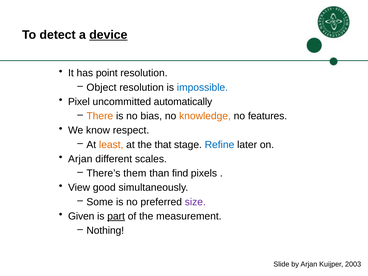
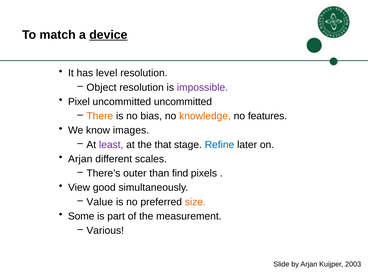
detect: detect -> match (58, 35)
point: point -> level (107, 73)
impossible colour: blue -> purple (202, 87)
uncommitted automatically: automatically -> uncommitted (183, 102)
respect: respect -> images (131, 130)
least colour: orange -> purple (111, 145)
them: them -> outer (135, 173)
Some: Some -> Value (100, 202)
size colour: purple -> orange (195, 202)
Given: Given -> Some (81, 216)
part underline: present -> none (116, 216)
Nothing: Nothing -> Various (105, 231)
